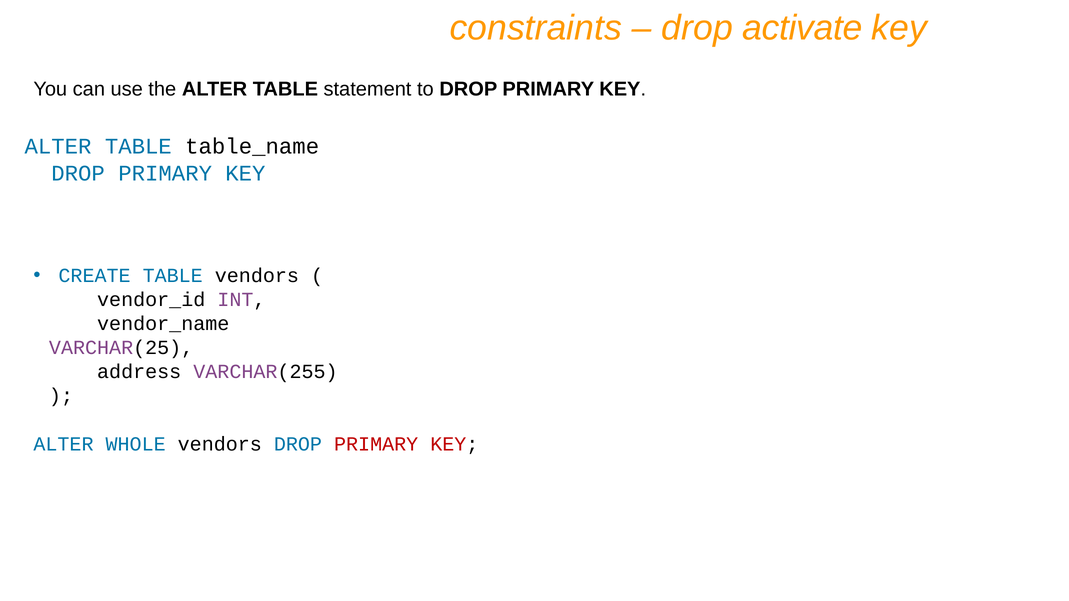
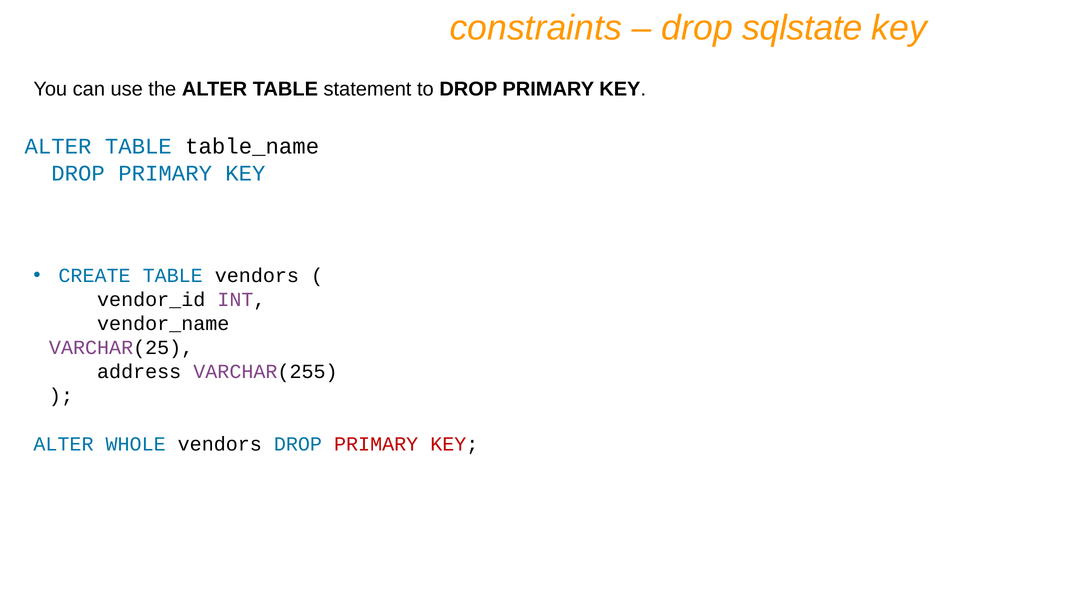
activate: activate -> sqlstate (802, 28)
